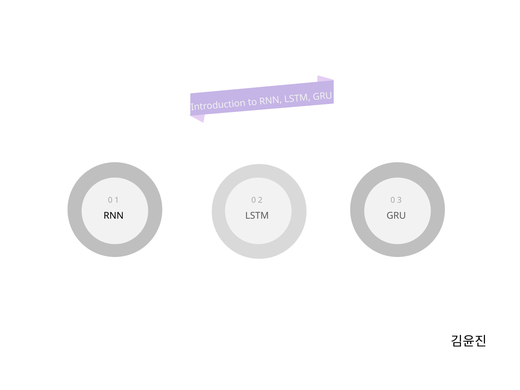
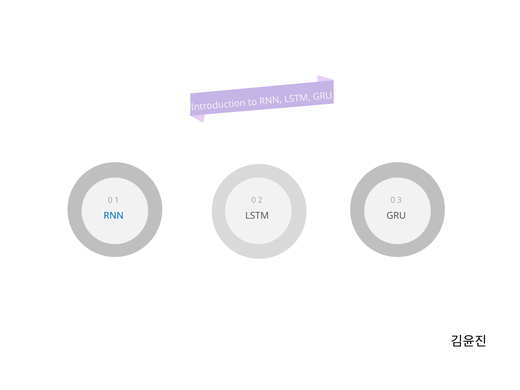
RNN colour: black -> blue (114, 216)
